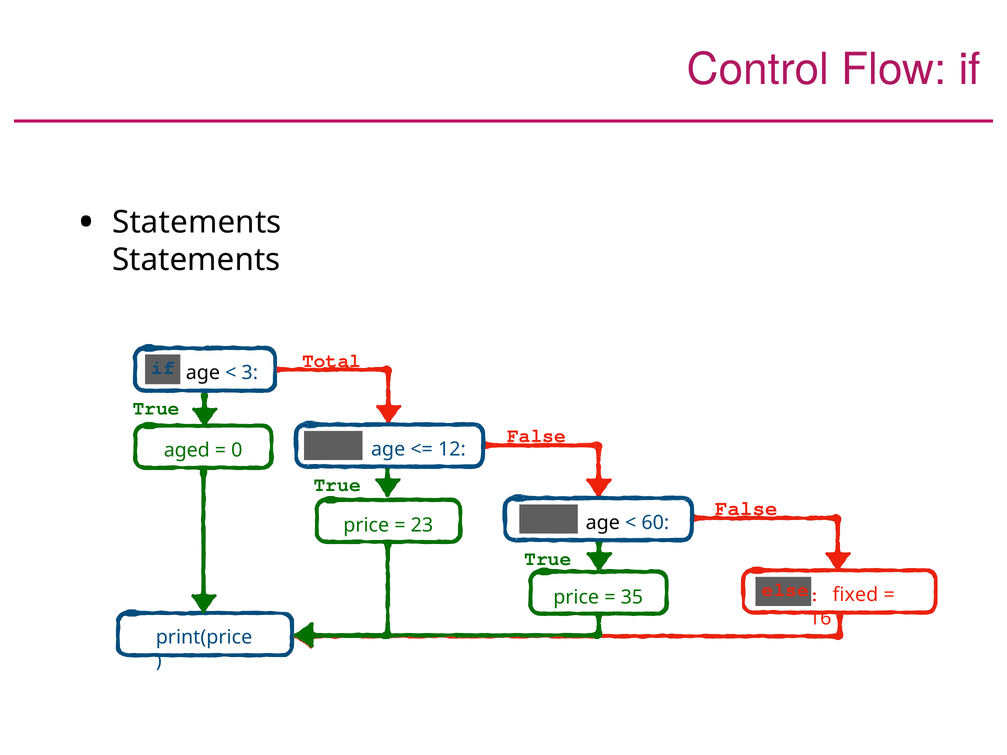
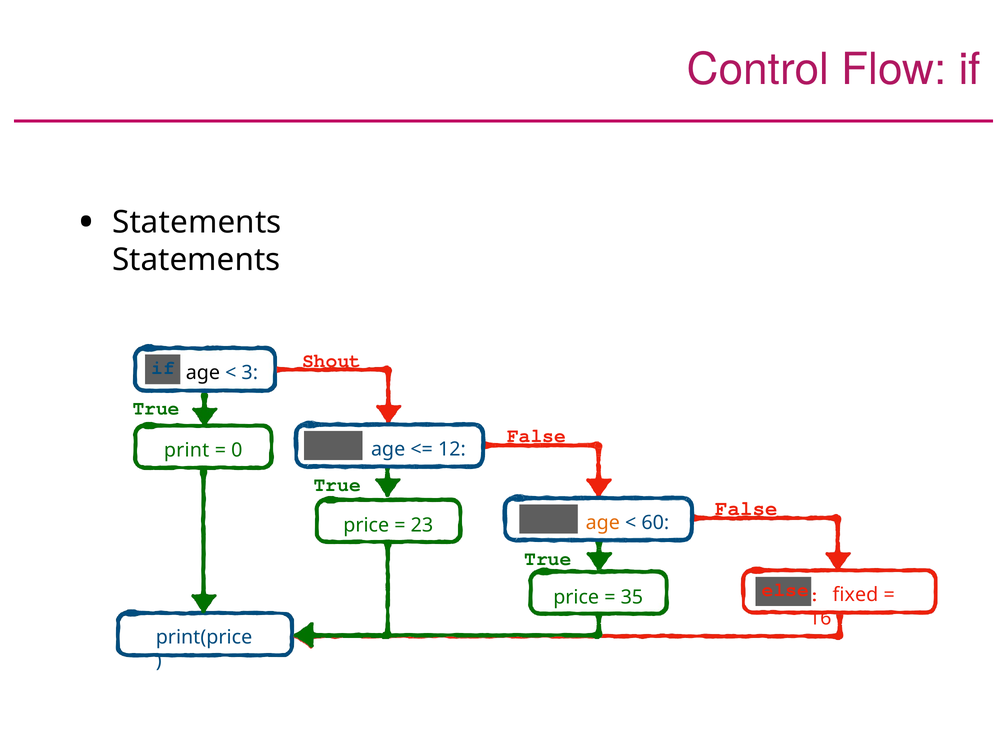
Total: Total -> Shout (332, 361)
aged: aged -> print (187, 450)
age colour: black -> orange (603, 523)
